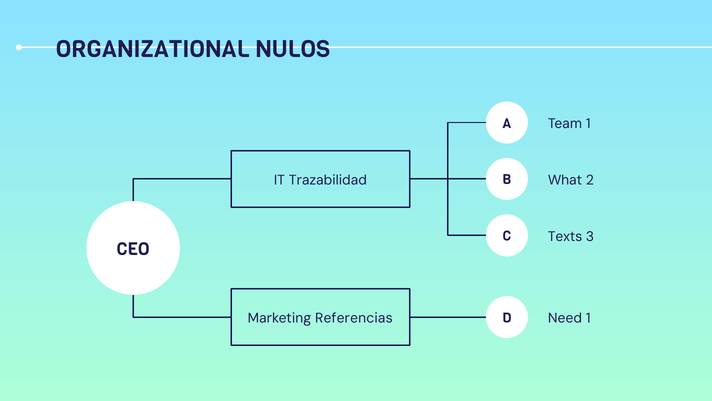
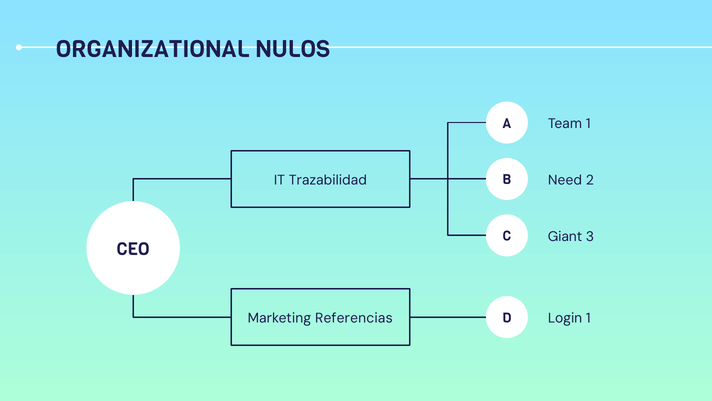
What: What -> Need (565, 180)
Texts: Texts -> Giant (565, 236)
Need: Need -> Login (565, 318)
